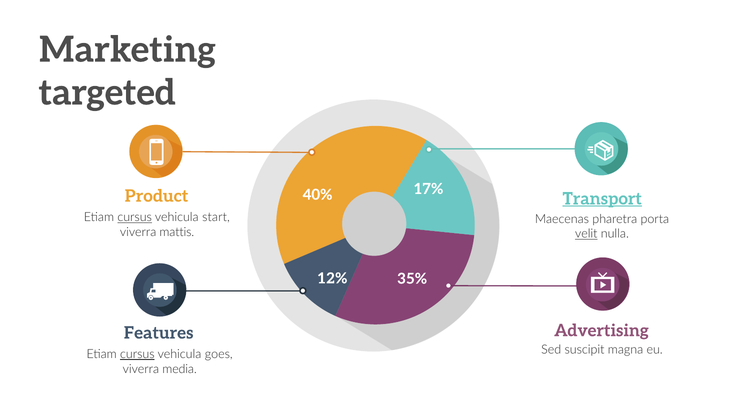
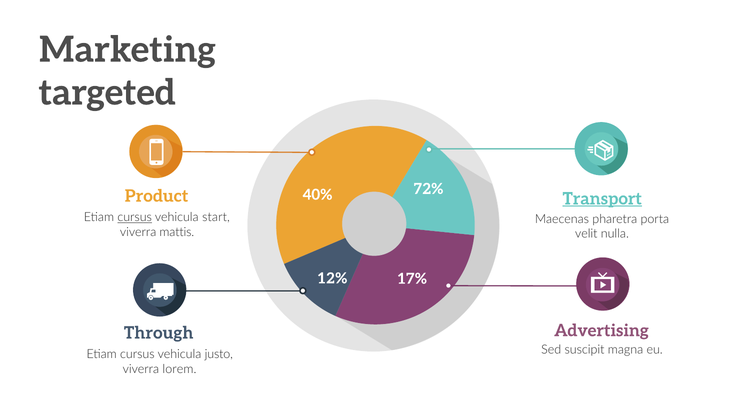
17%: 17% -> 72% (428, 189)
velit underline: present -> none (586, 234)
35%: 35% -> 17% (412, 279)
Features: Features -> Through (159, 333)
cursus underline: present -> none (137, 354)
goes: goes -> justo (219, 354)
media: media -> lorem (179, 369)
